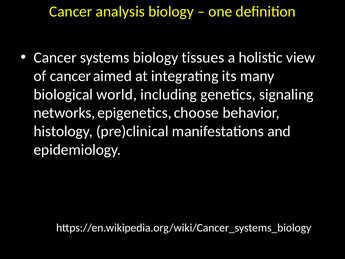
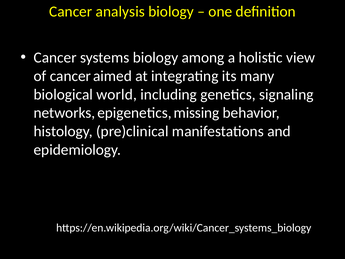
tissues: tissues -> among (203, 58)
choose: choose -> missing (196, 113)
